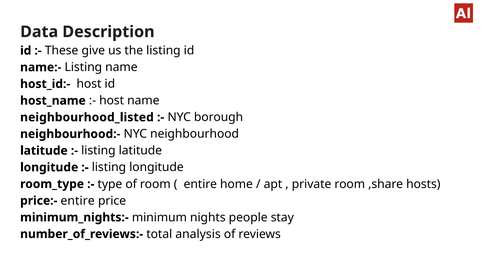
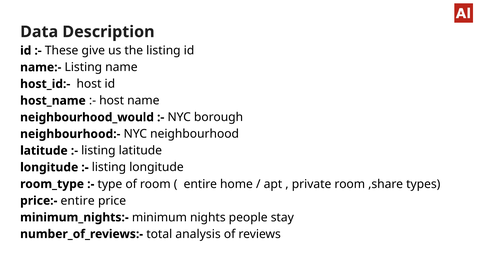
neighbourhood_listed: neighbourhood_listed -> neighbourhood_would (87, 117)
hosts: hosts -> types (423, 184)
